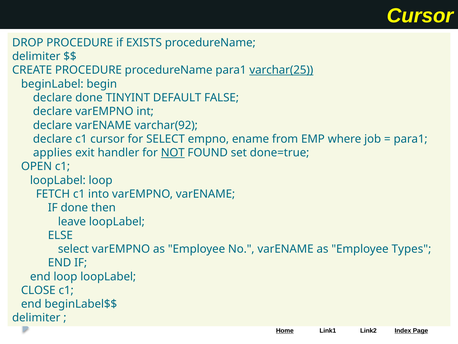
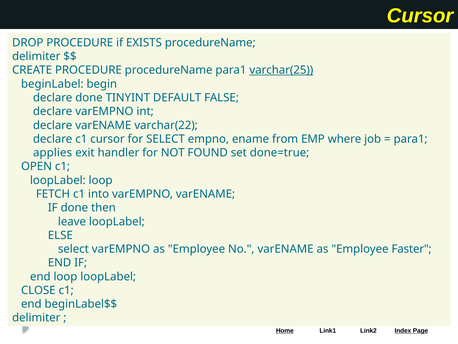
varchar(92: varchar(92 -> varchar(22 (166, 125)
NOT underline: present -> none (173, 153)
Types: Types -> Faster (412, 249)
